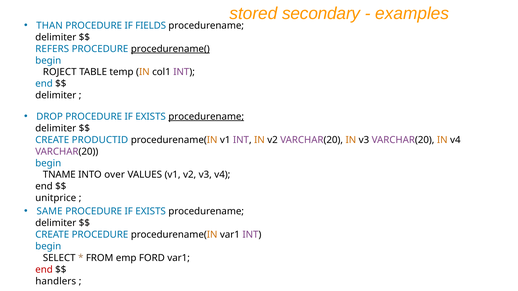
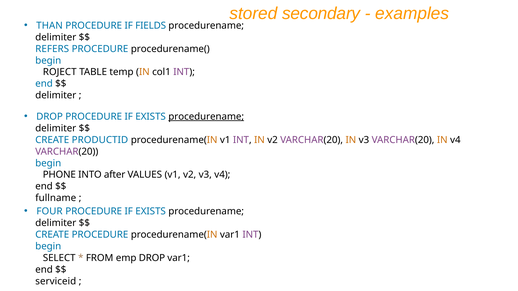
procedurename( underline: present -> none (170, 49)
TNAME: TNAME -> PHONE (59, 175)
over: over -> after (115, 175)
unitprice: unitprice -> fullname (56, 198)
SAME: SAME -> FOUR (50, 212)
emp FORD: FORD -> DROP (152, 258)
end colour: red -> black (44, 270)
handlers: handlers -> serviceid (56, 281)
